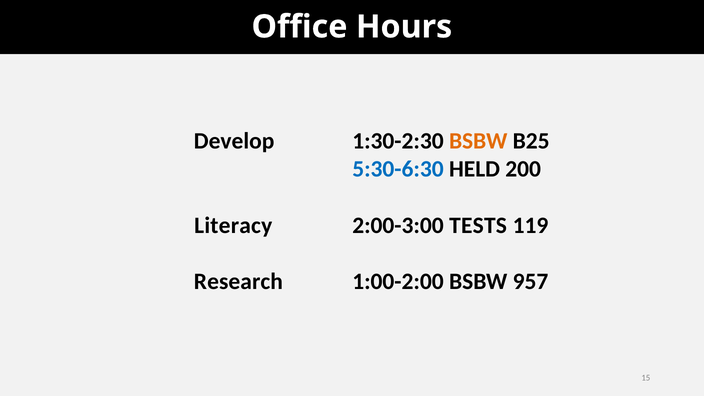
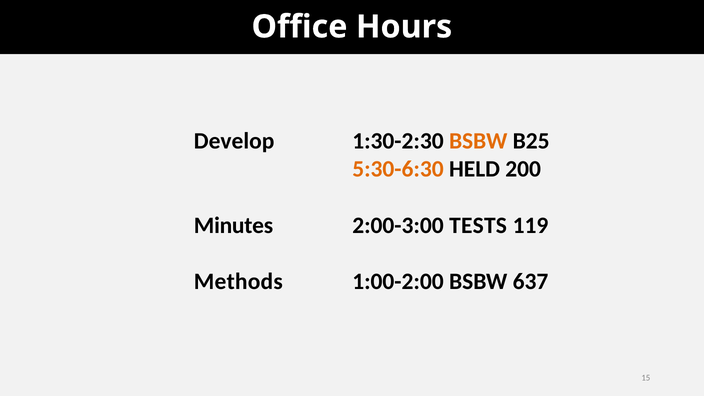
5:30-6:30 colour: blue -> orange (398, 169)
Literacy: Literacy -> Minutes (233, 225)
Research: Research -> Methods (238, 282)
957: 957 -> 637 (531, 282)
